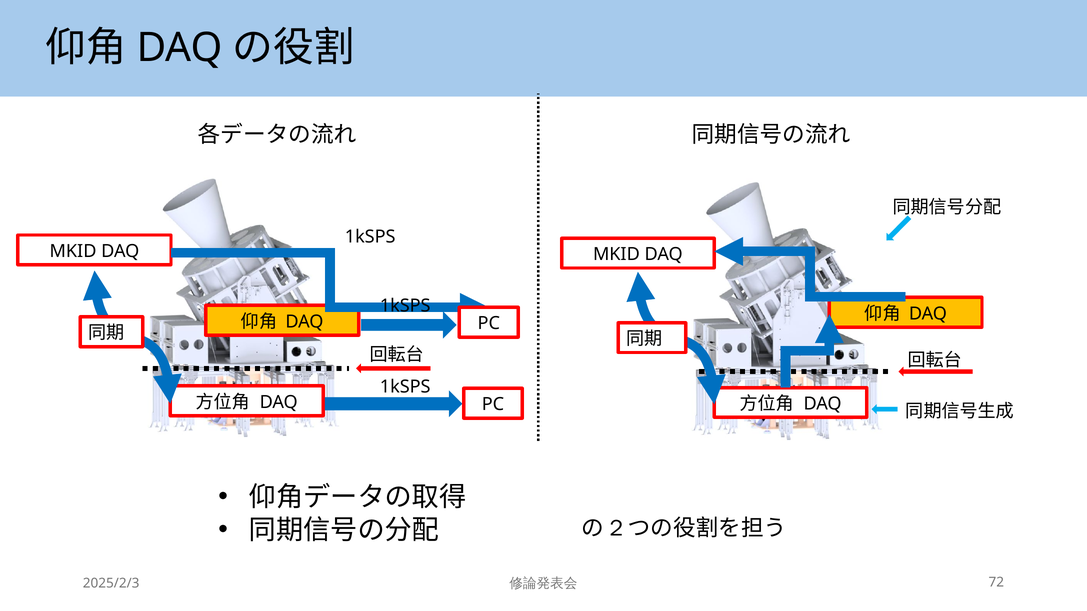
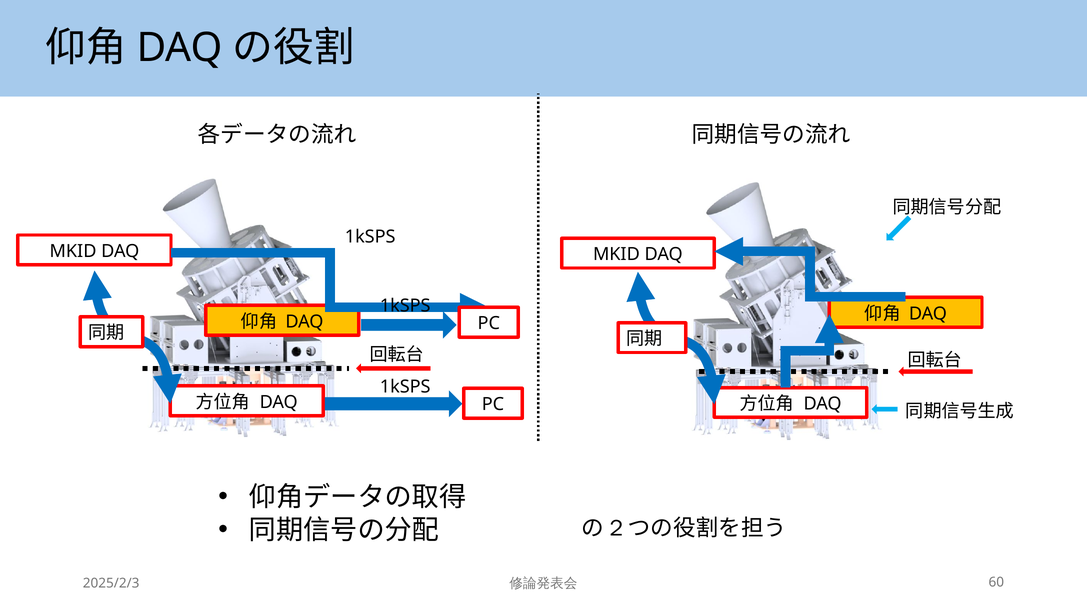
72: 72 -> 60 (996, 583)
